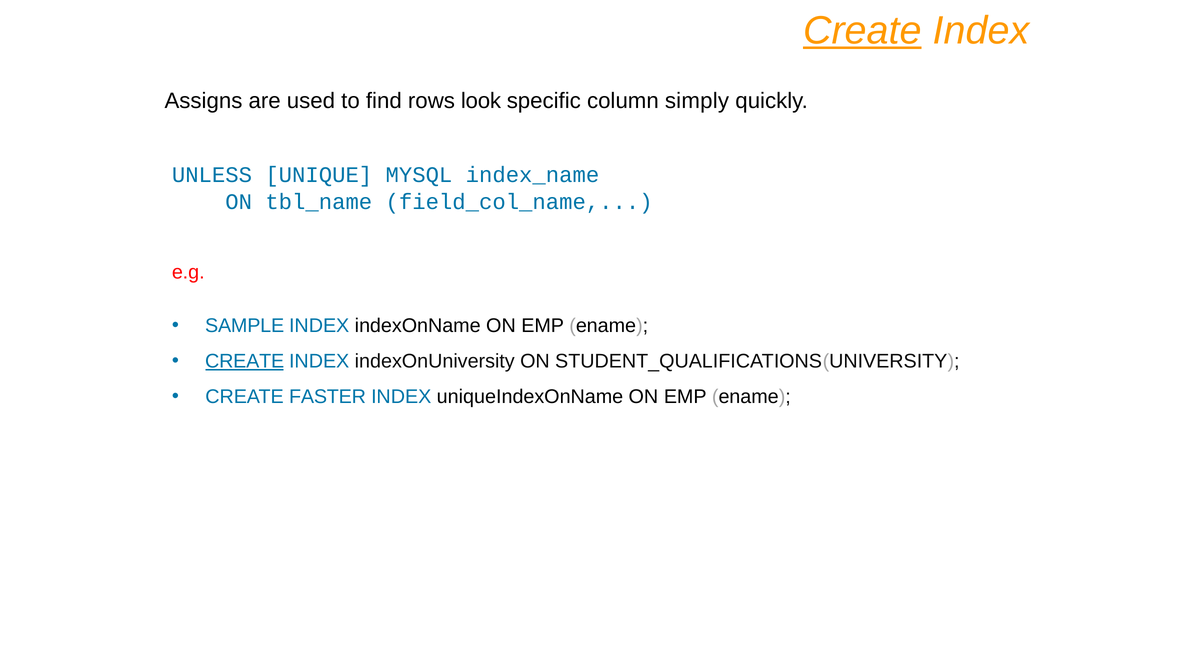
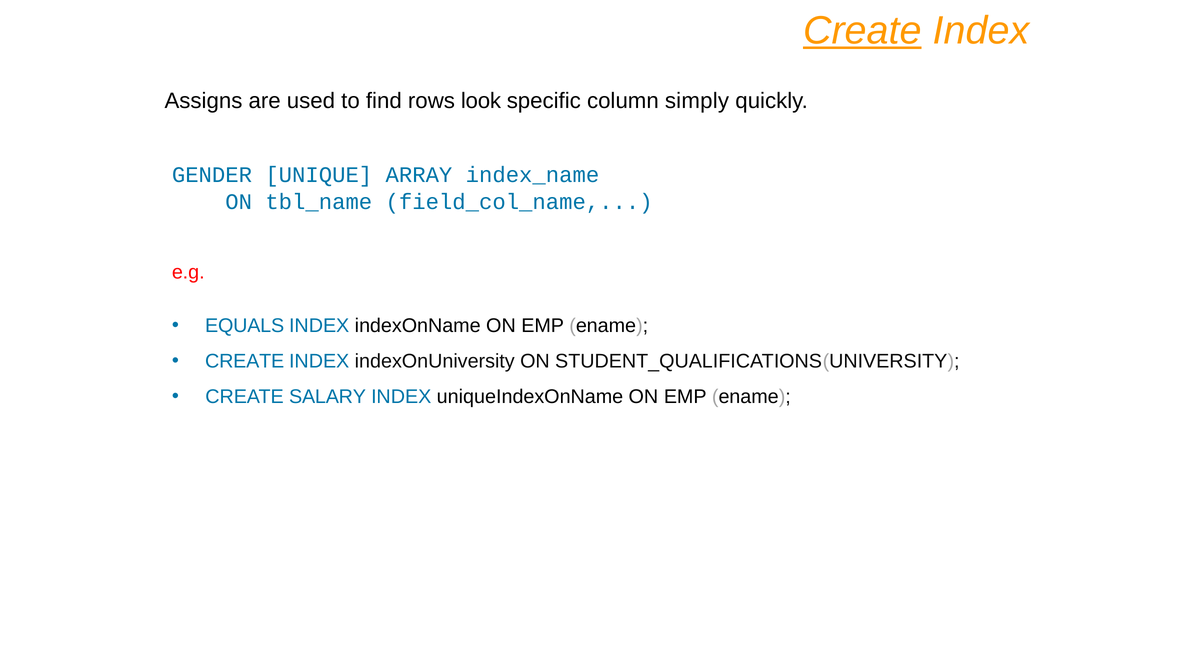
UNLESS: UNLESS -> GENDER (212, 175)
MYSQL: MYSQL -> ARRAY (419, 175)
SAMPLE: SAMPLE -> EQUALS (245, 326)
CREATE underline: present -> none (245, 361)
FASTER: FASTER -> SALARY (328, 397)
